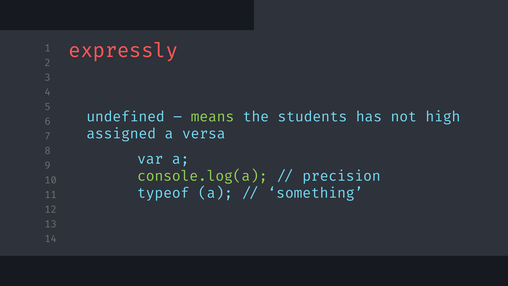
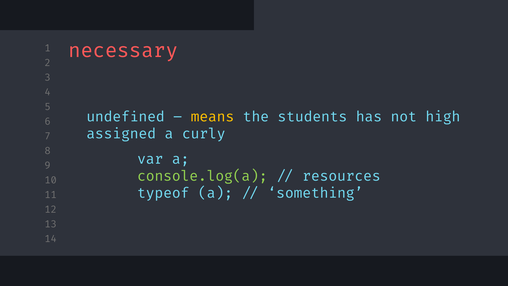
expressly: expressly -> necessary (123, 51)
means colour: light green -> yellow (212, 117)
versa: versa -> curly (204, 134)
precision: precision -> resources (342, 176)
